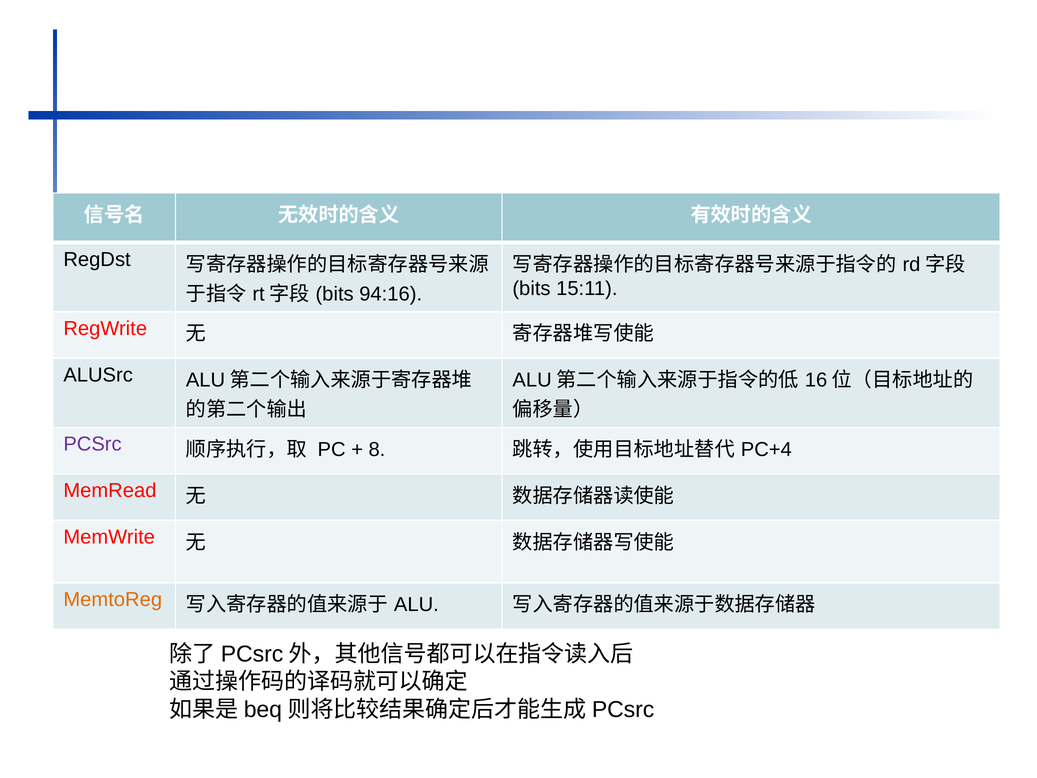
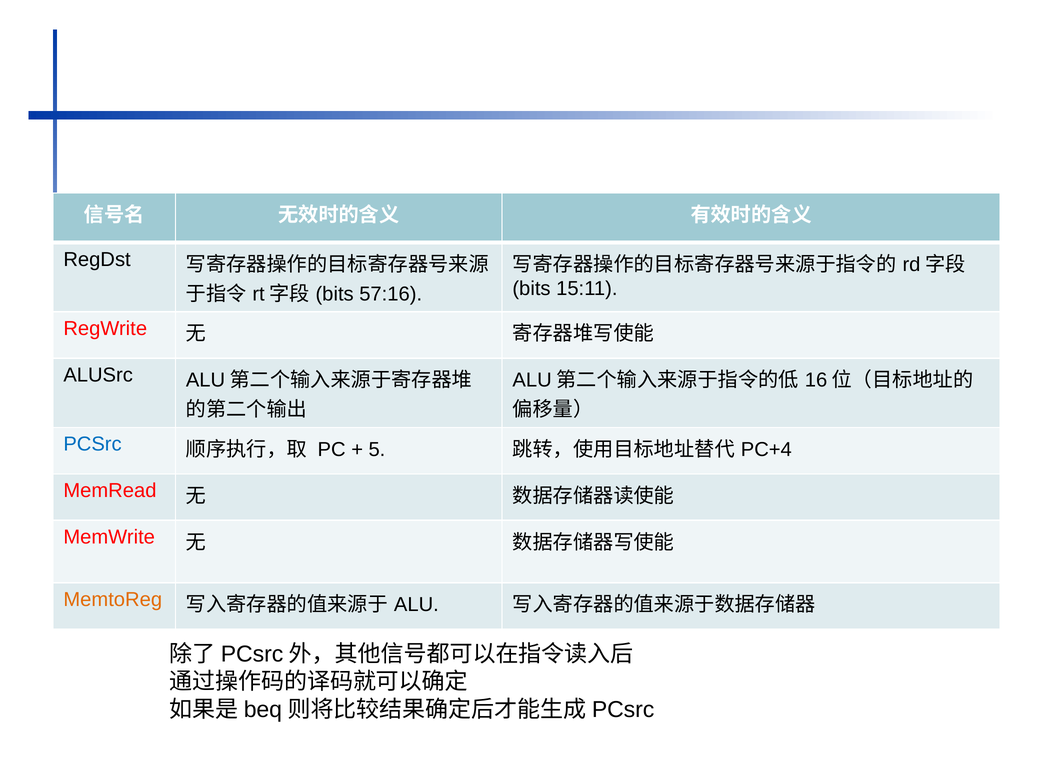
94:16: 94:16 -> 57:16 (391, 294)
PCSrc colour: purple -> blue (93, 444)
8: 8 -> 5 (377, 449)
